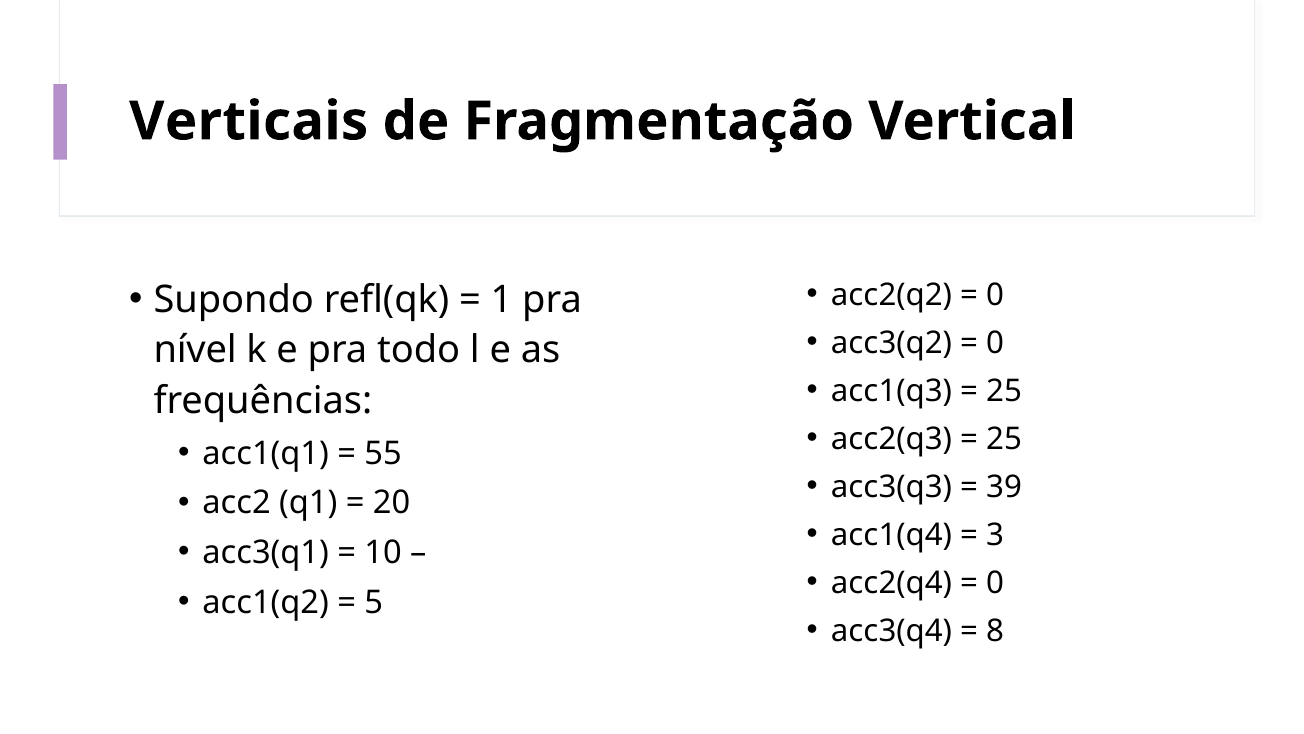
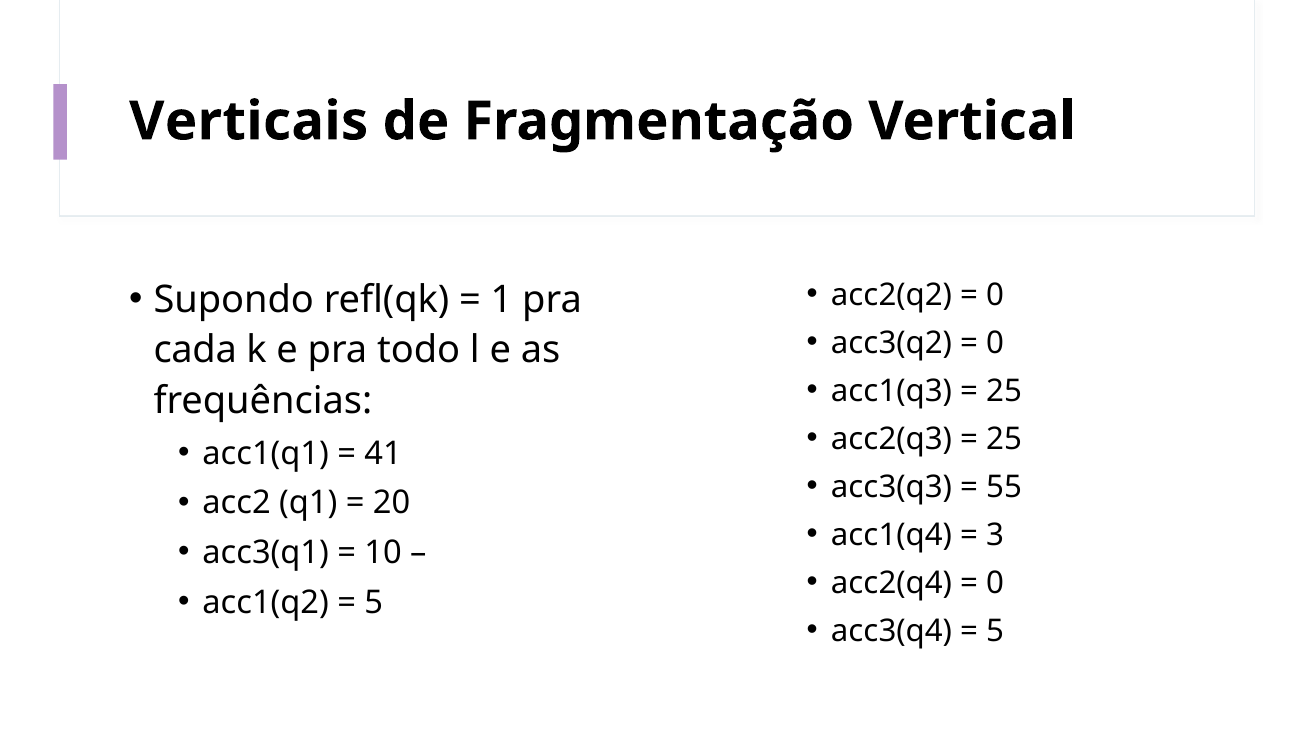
nível: nível -> cada (195, 350)
55: 55 -> 41 (383, 453)
39: 39 -> 55 (1004, 486)
8: 8 -> 5 (995, 630)
